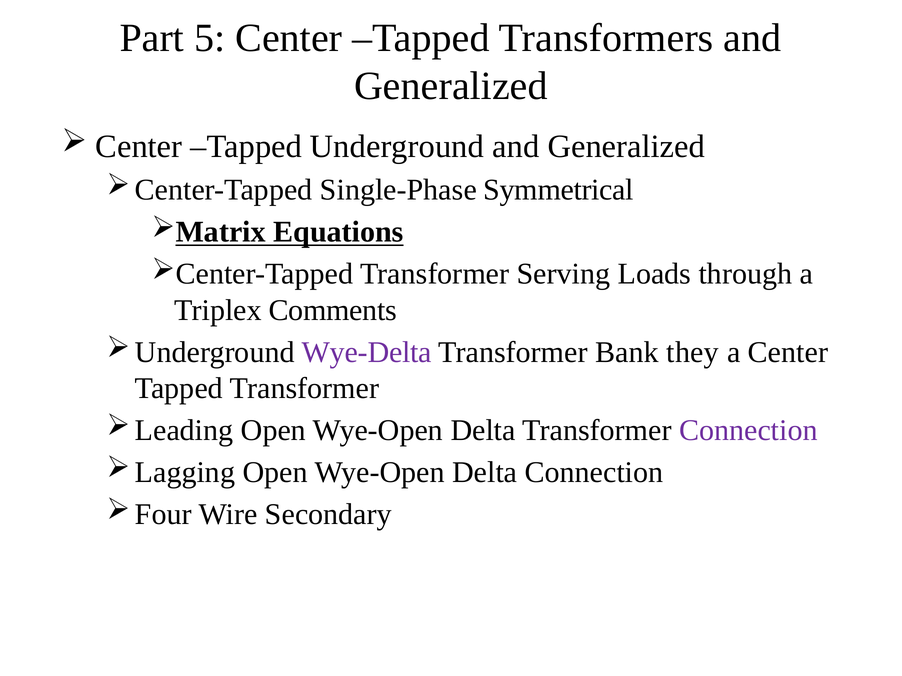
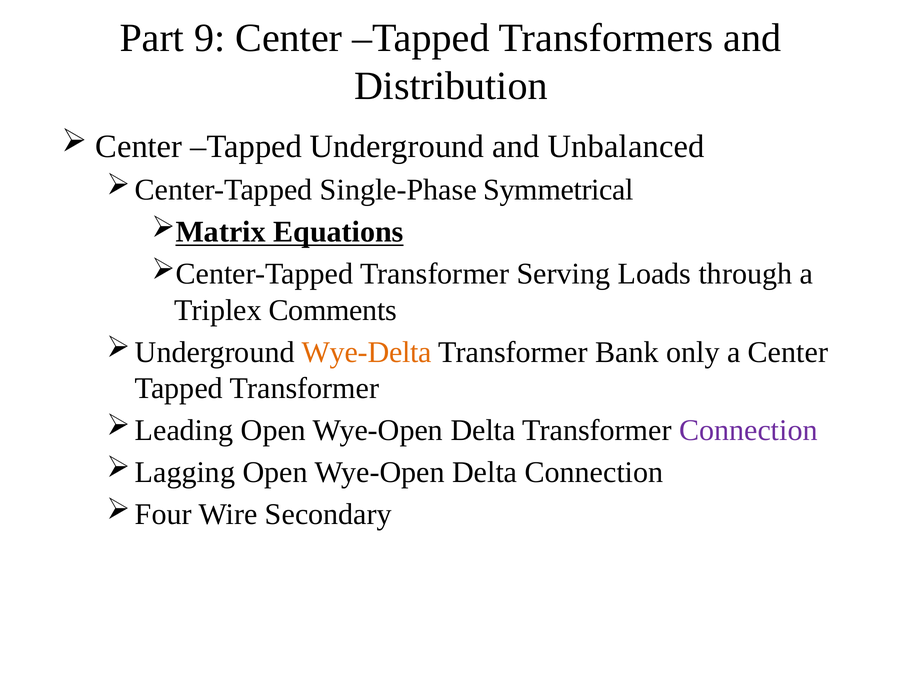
5: 5 -> 9 (210, 38)
Generalized: Generalized -> Distribution (451, 86)
Generalized: Generalized -> Unbalanced (626, 147)
Wye-Delta colour: purple -> orange (367, 352)
they: they -> only (693, 352)
